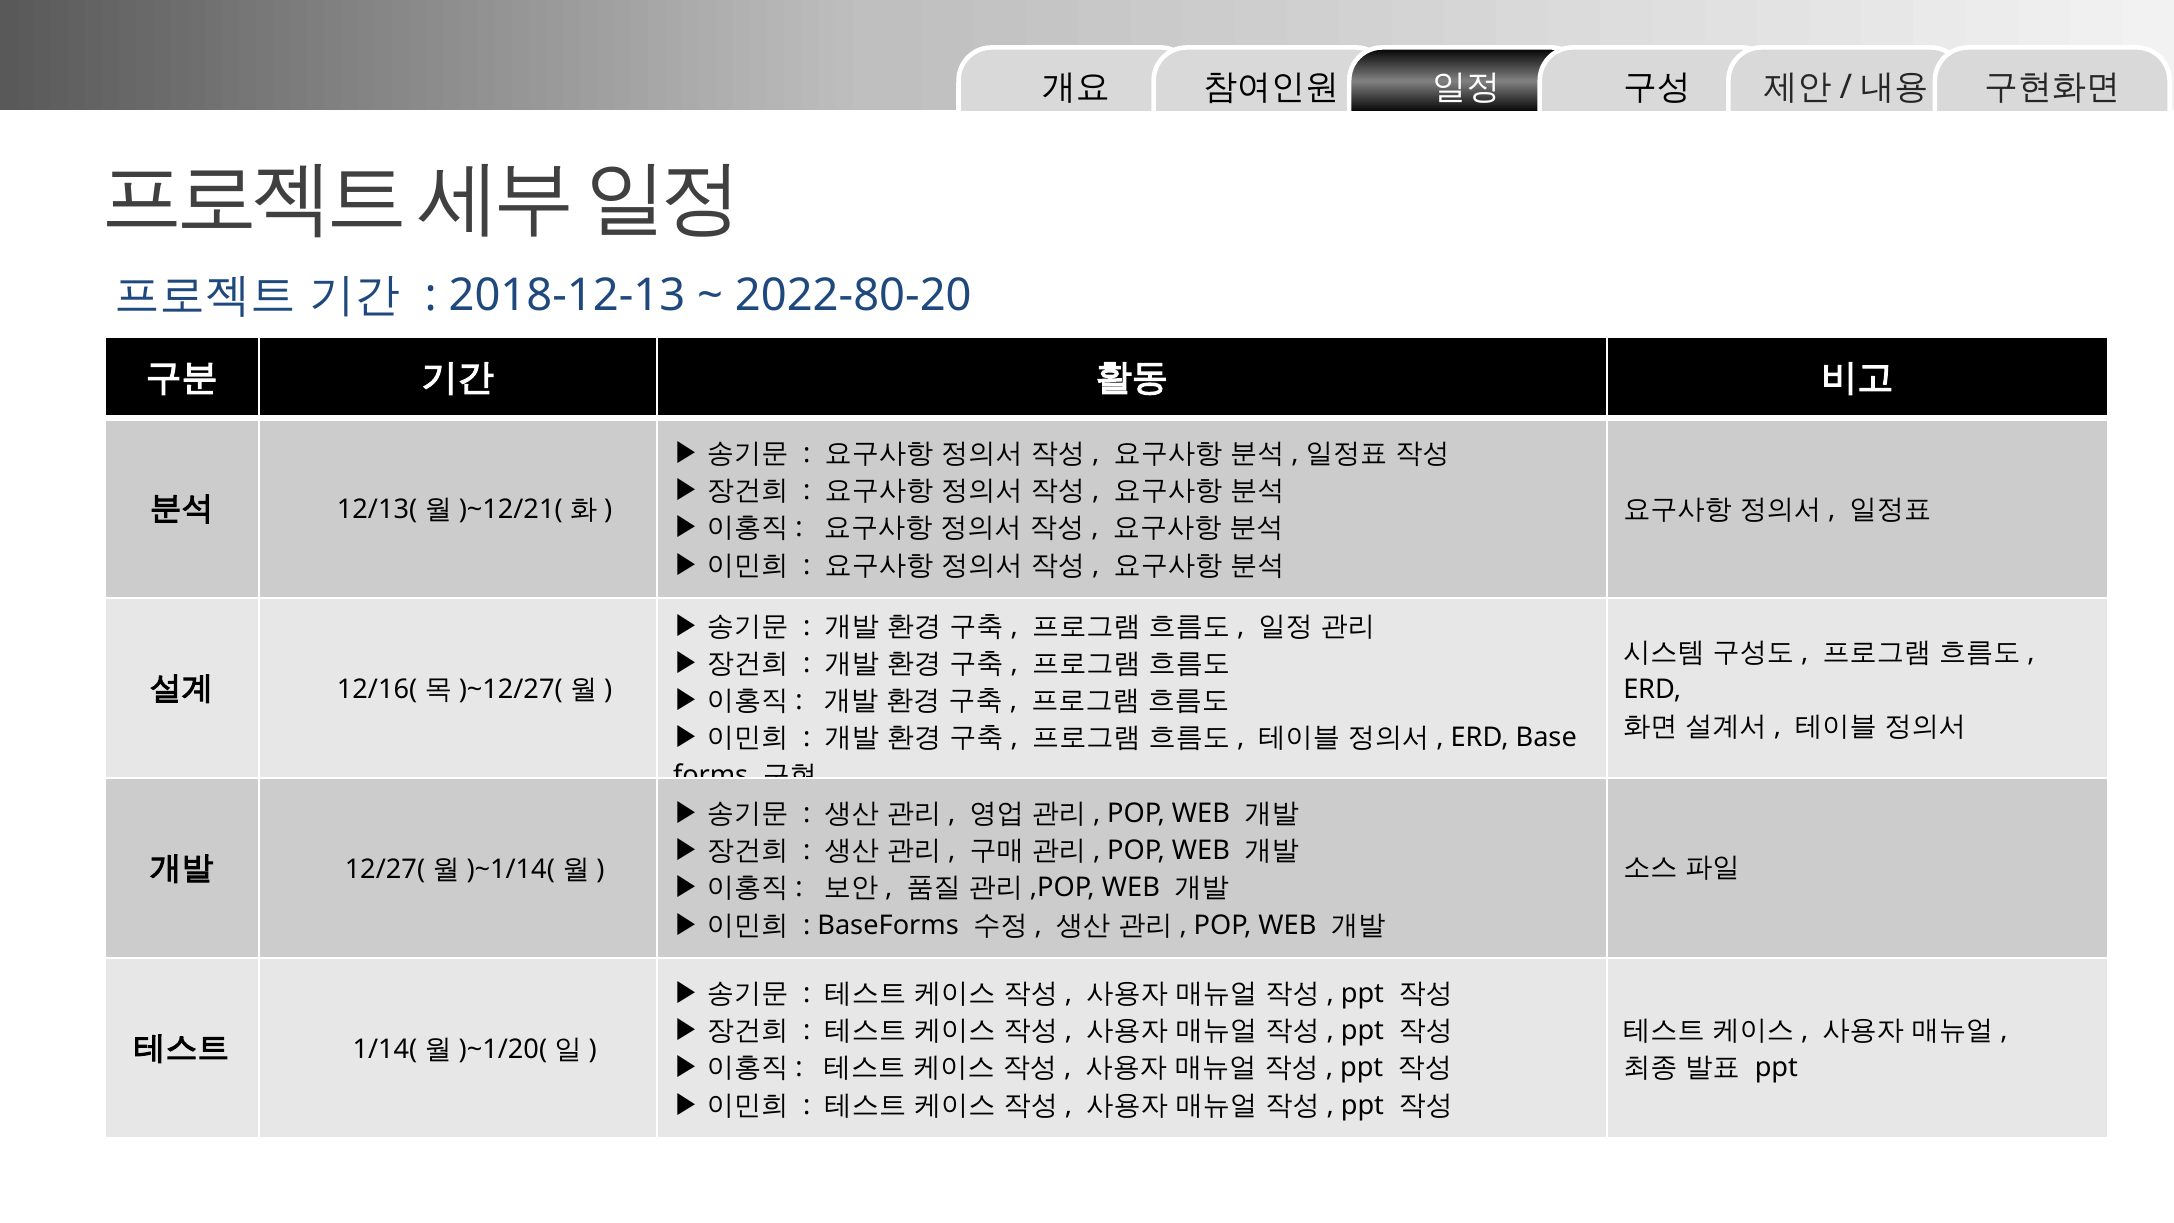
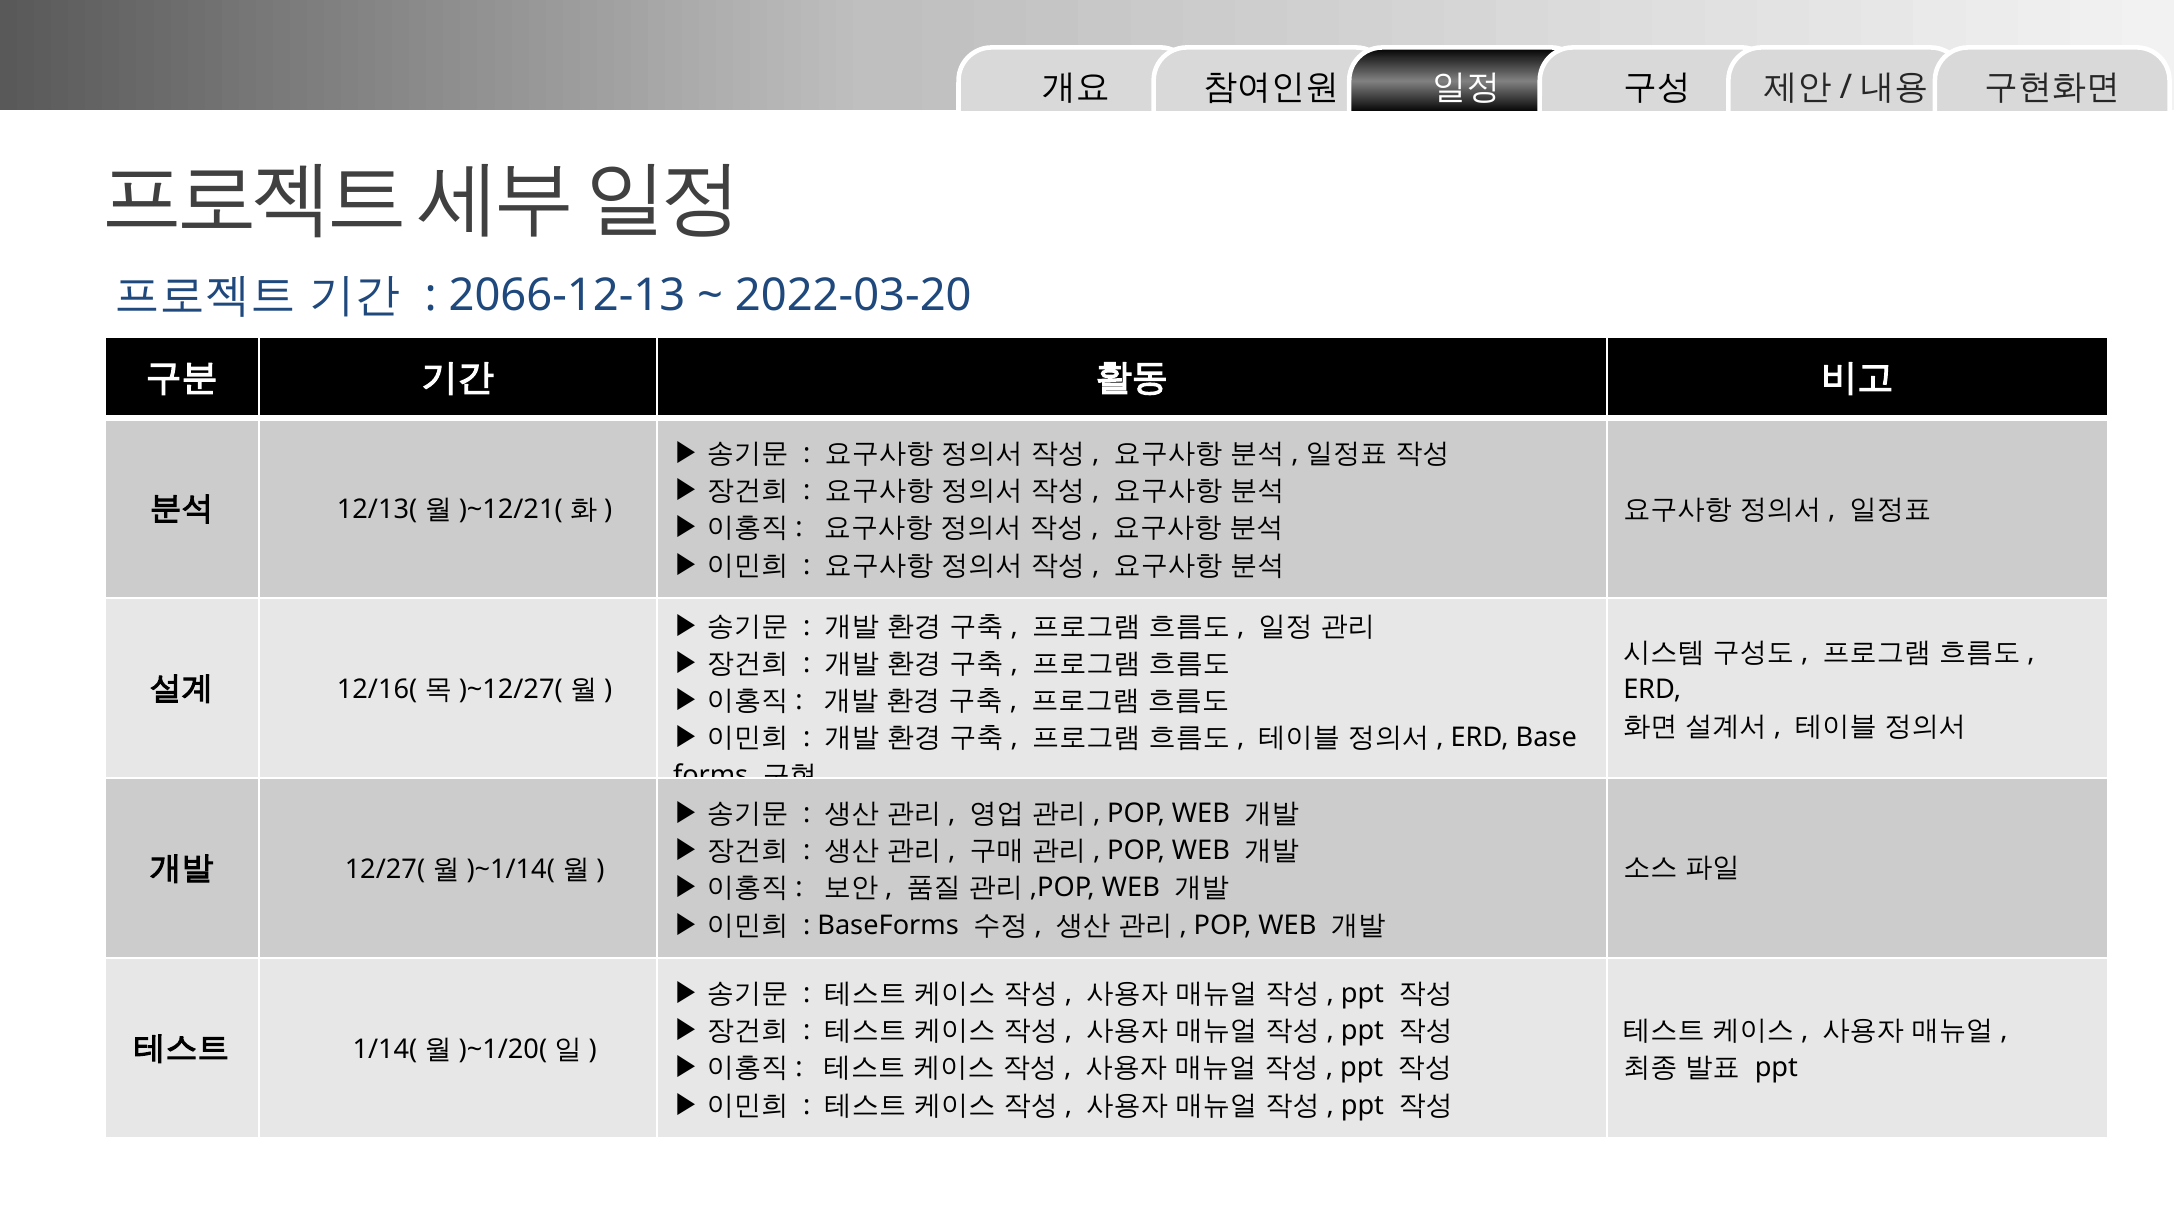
2018-12-13: 2018-12-13 -> 2066-12-13 (567, 295)
2022-80-20: 2022-80-20 -> 2022-03-20 (853, 295)
